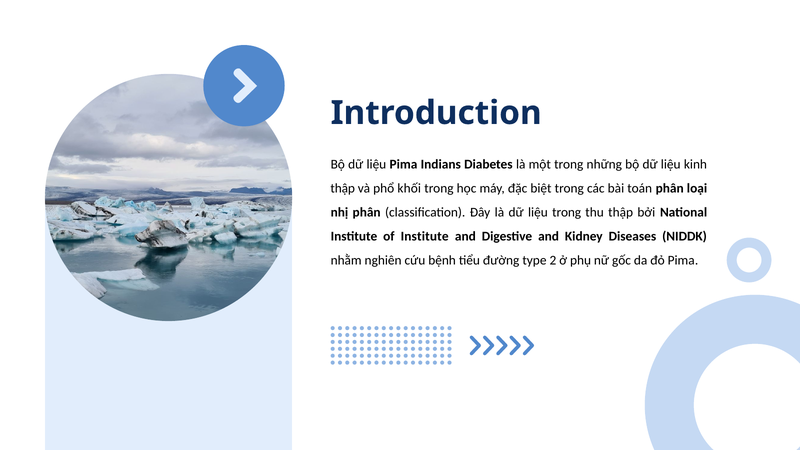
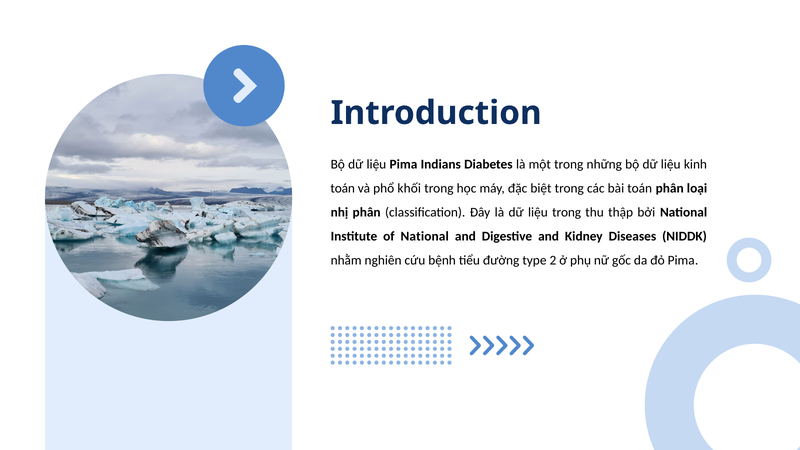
thập: thập -> toán (343, 188)
of Institute: Institute -> National (425, 236)
